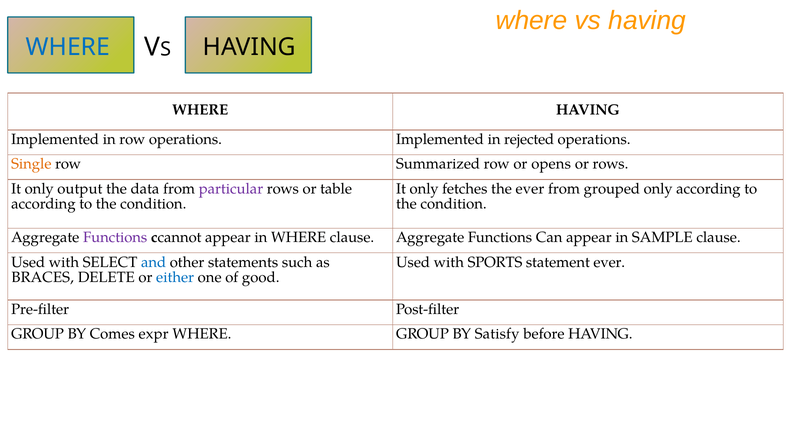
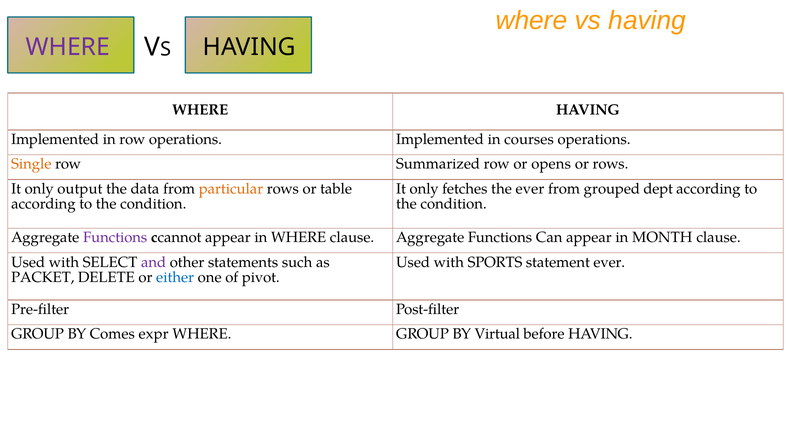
WHERE colour: blue -> purple (68, 47)
rejected: rejected -> courses (529, 139)
particular colour: purple -> orange (231, 189)
grouped only: only -> dept (658, 189)
SAMPLE: SAMPLE -> MONTH (662, 237)
and colour: blue -> purple (154, 262)
BRACES: BRACES -> PACKET (43, 277)
good: good -> pivot (261, 277)
Satisfy: Satisfy -> Virtual (497, 334)
